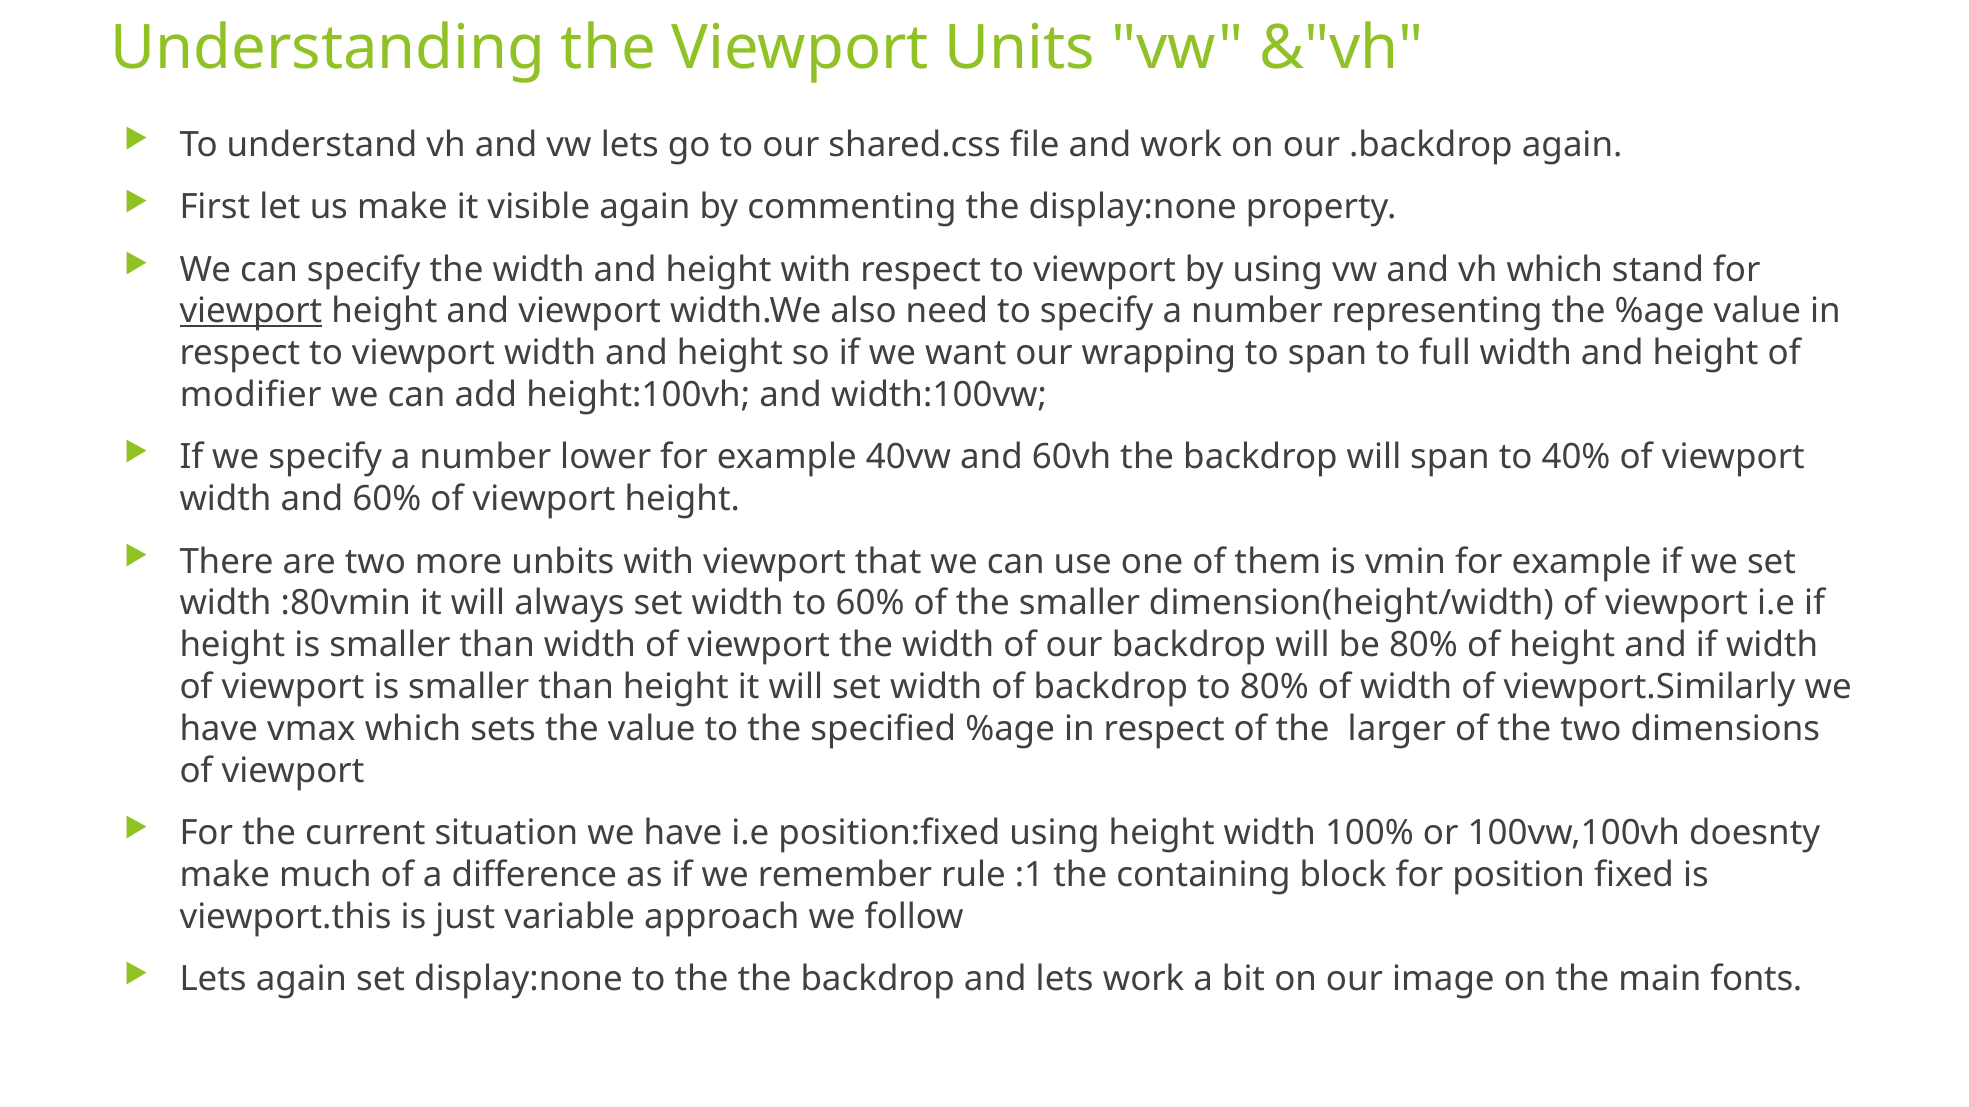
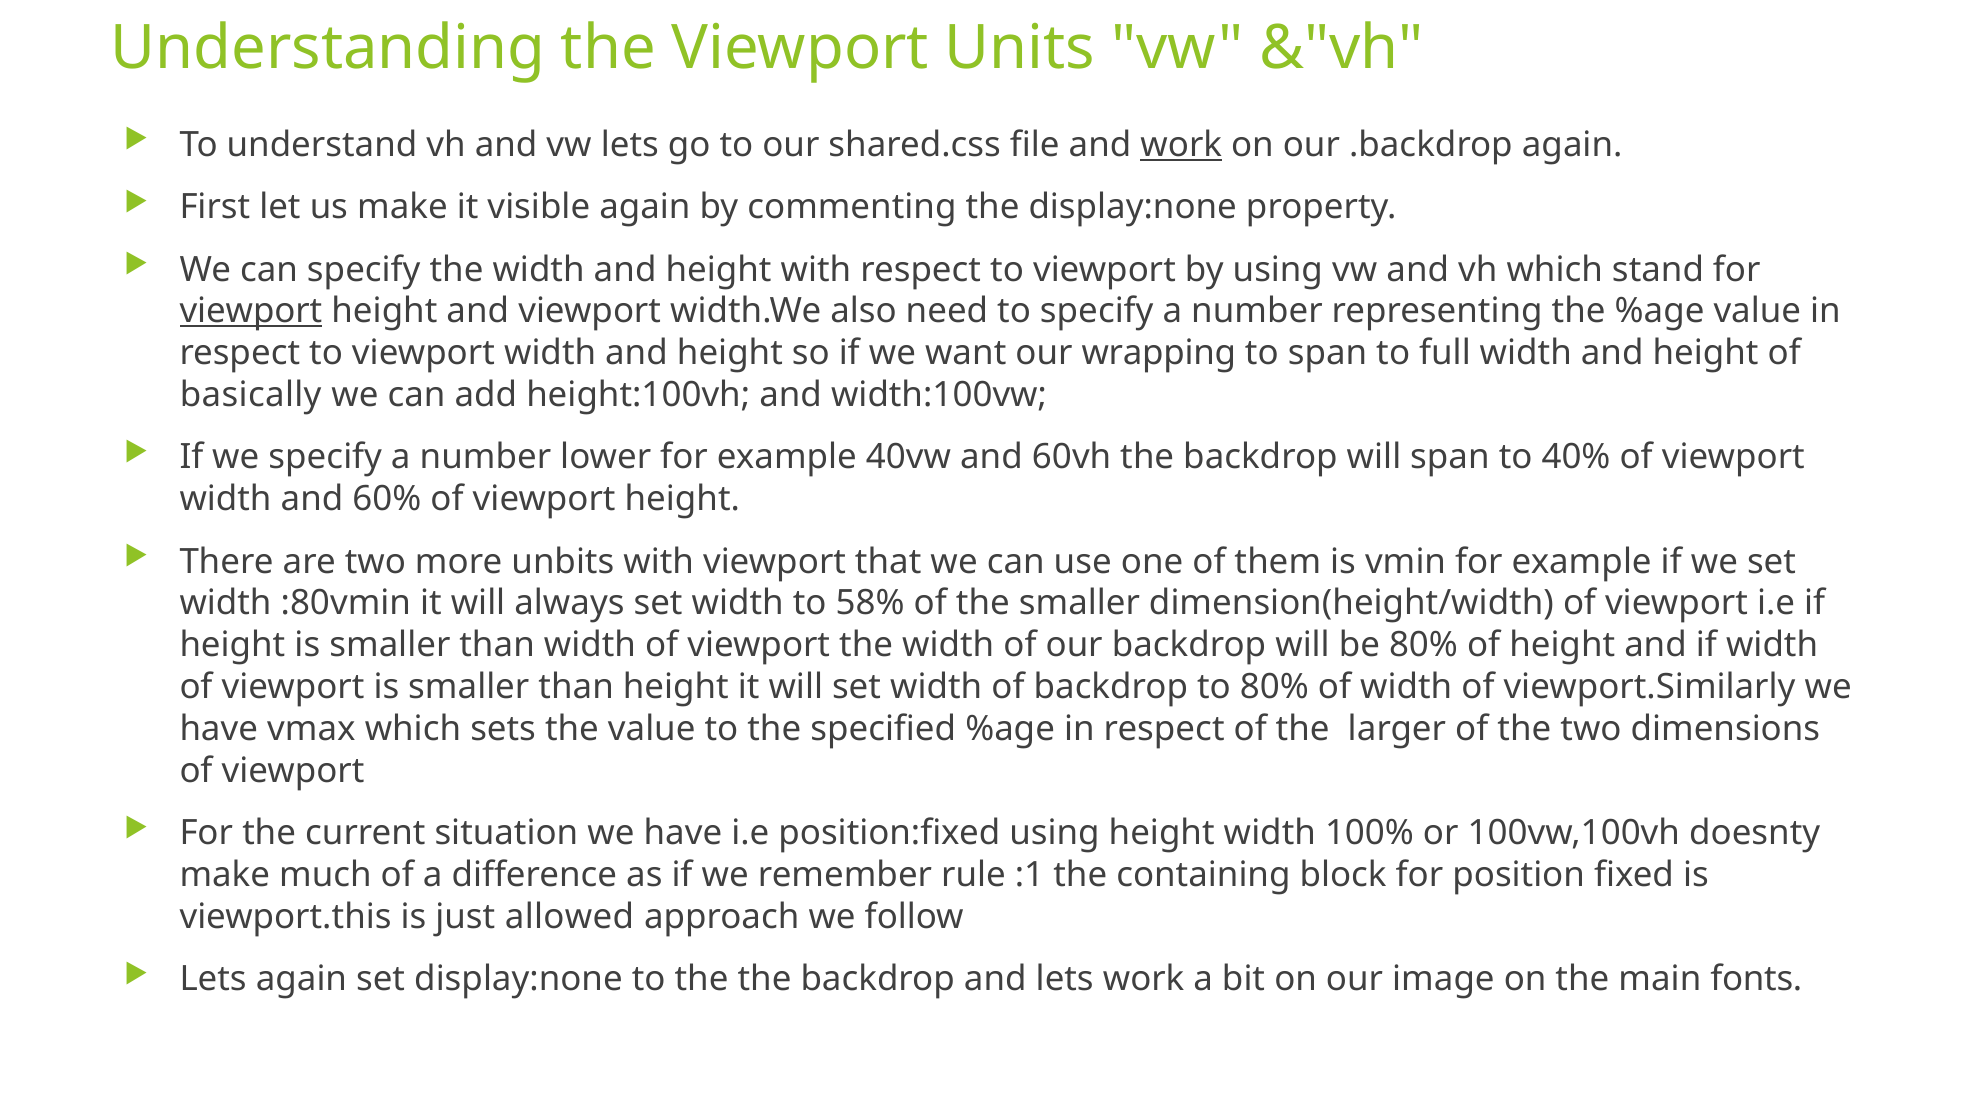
work underline: none -> present (1181, 145)
modifier: modifier -> basically (251, 395)
to 60%: 60% -> 58% (870, 604)
variable: variable -> allowed (569, 917)
